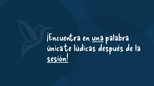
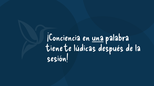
¡Encuentra: ¡Encuentra -> ¡Conciencia (64, 38)
única: única -> tiene (55, 48)
sesión underline: present -> none (58, 59)
